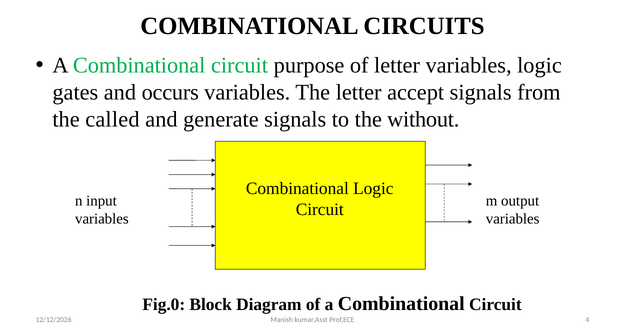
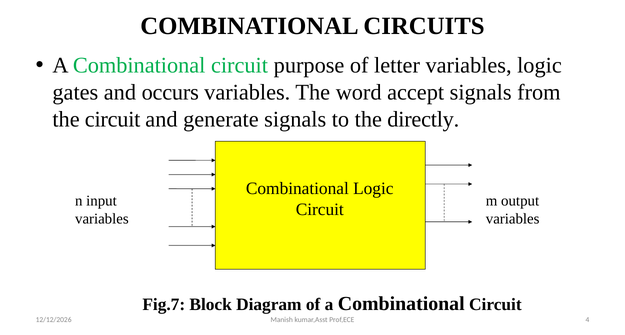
The letter: letter -> word (359, 92)
the called: called -> circuit (113, 119)
without: without -> directly (423, 119)
Fig.0: Fig.0 -> Fig.7 (164, 304)
